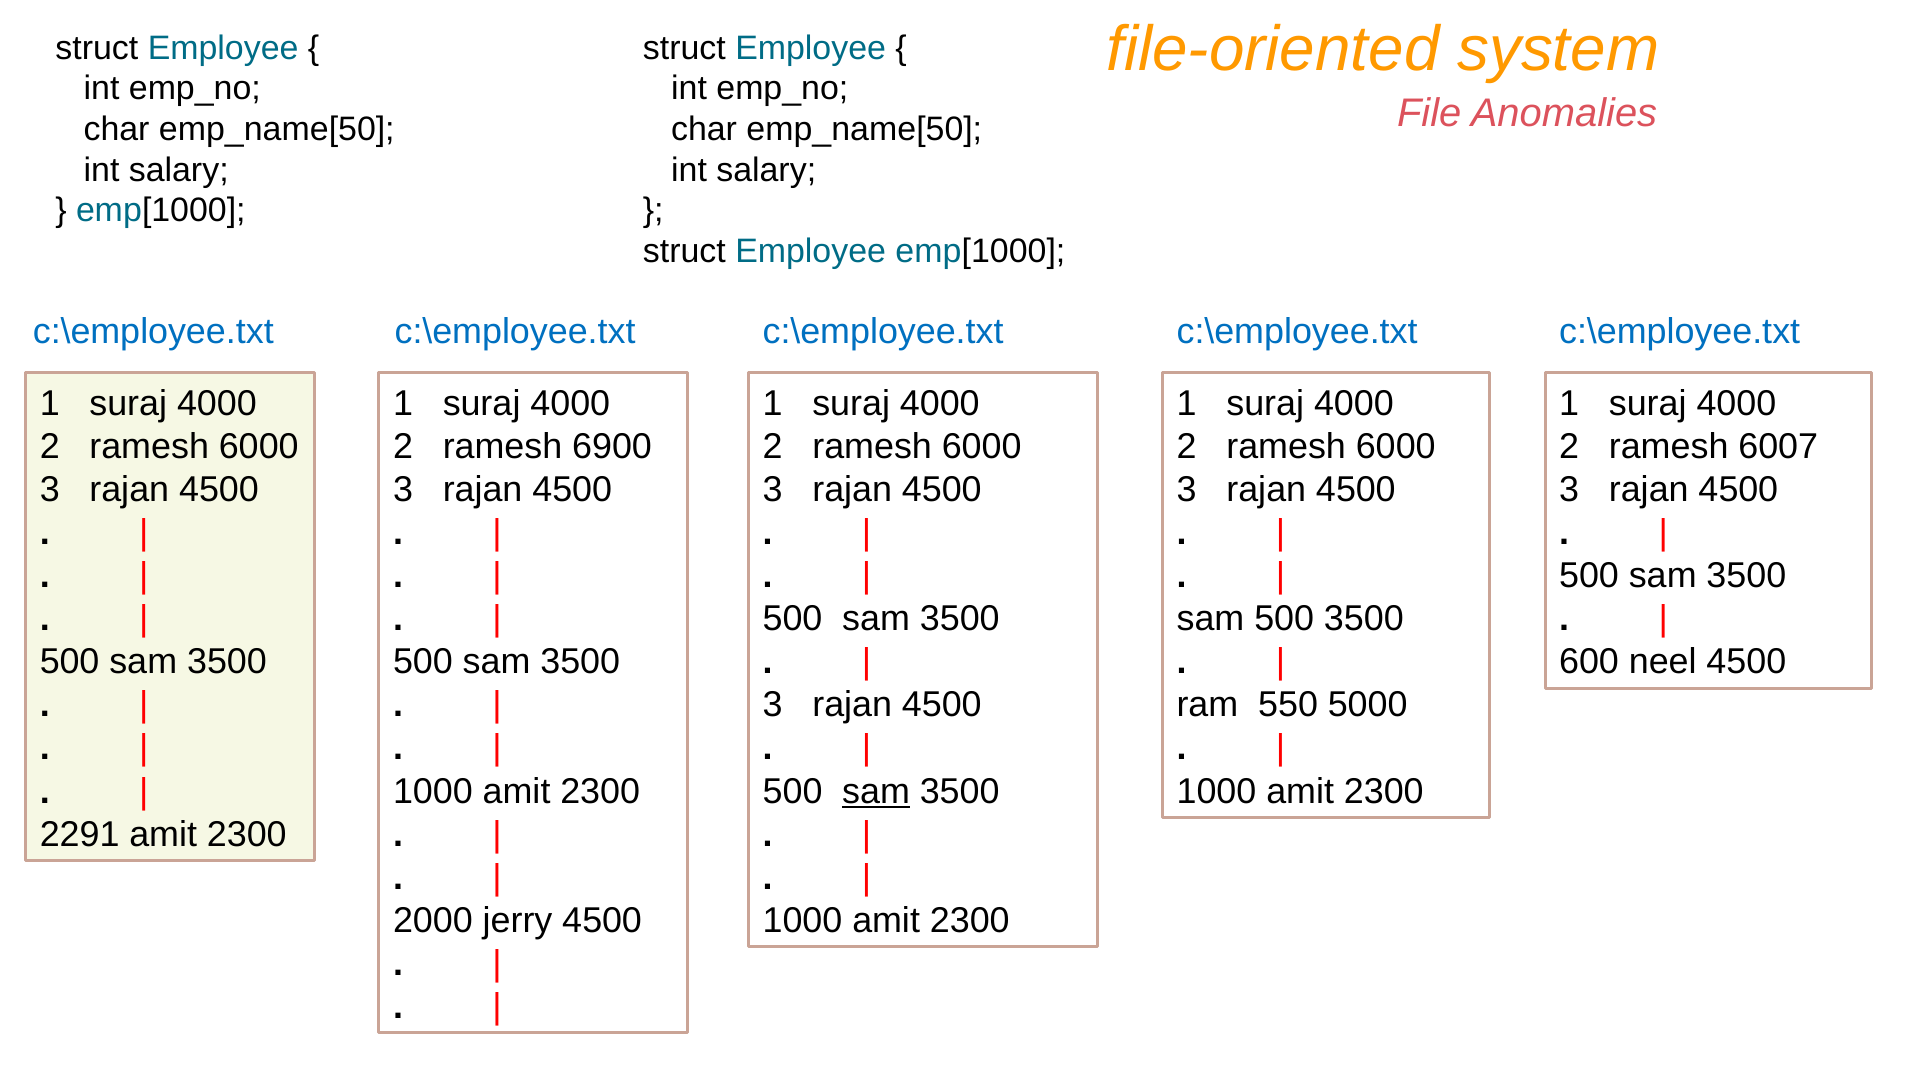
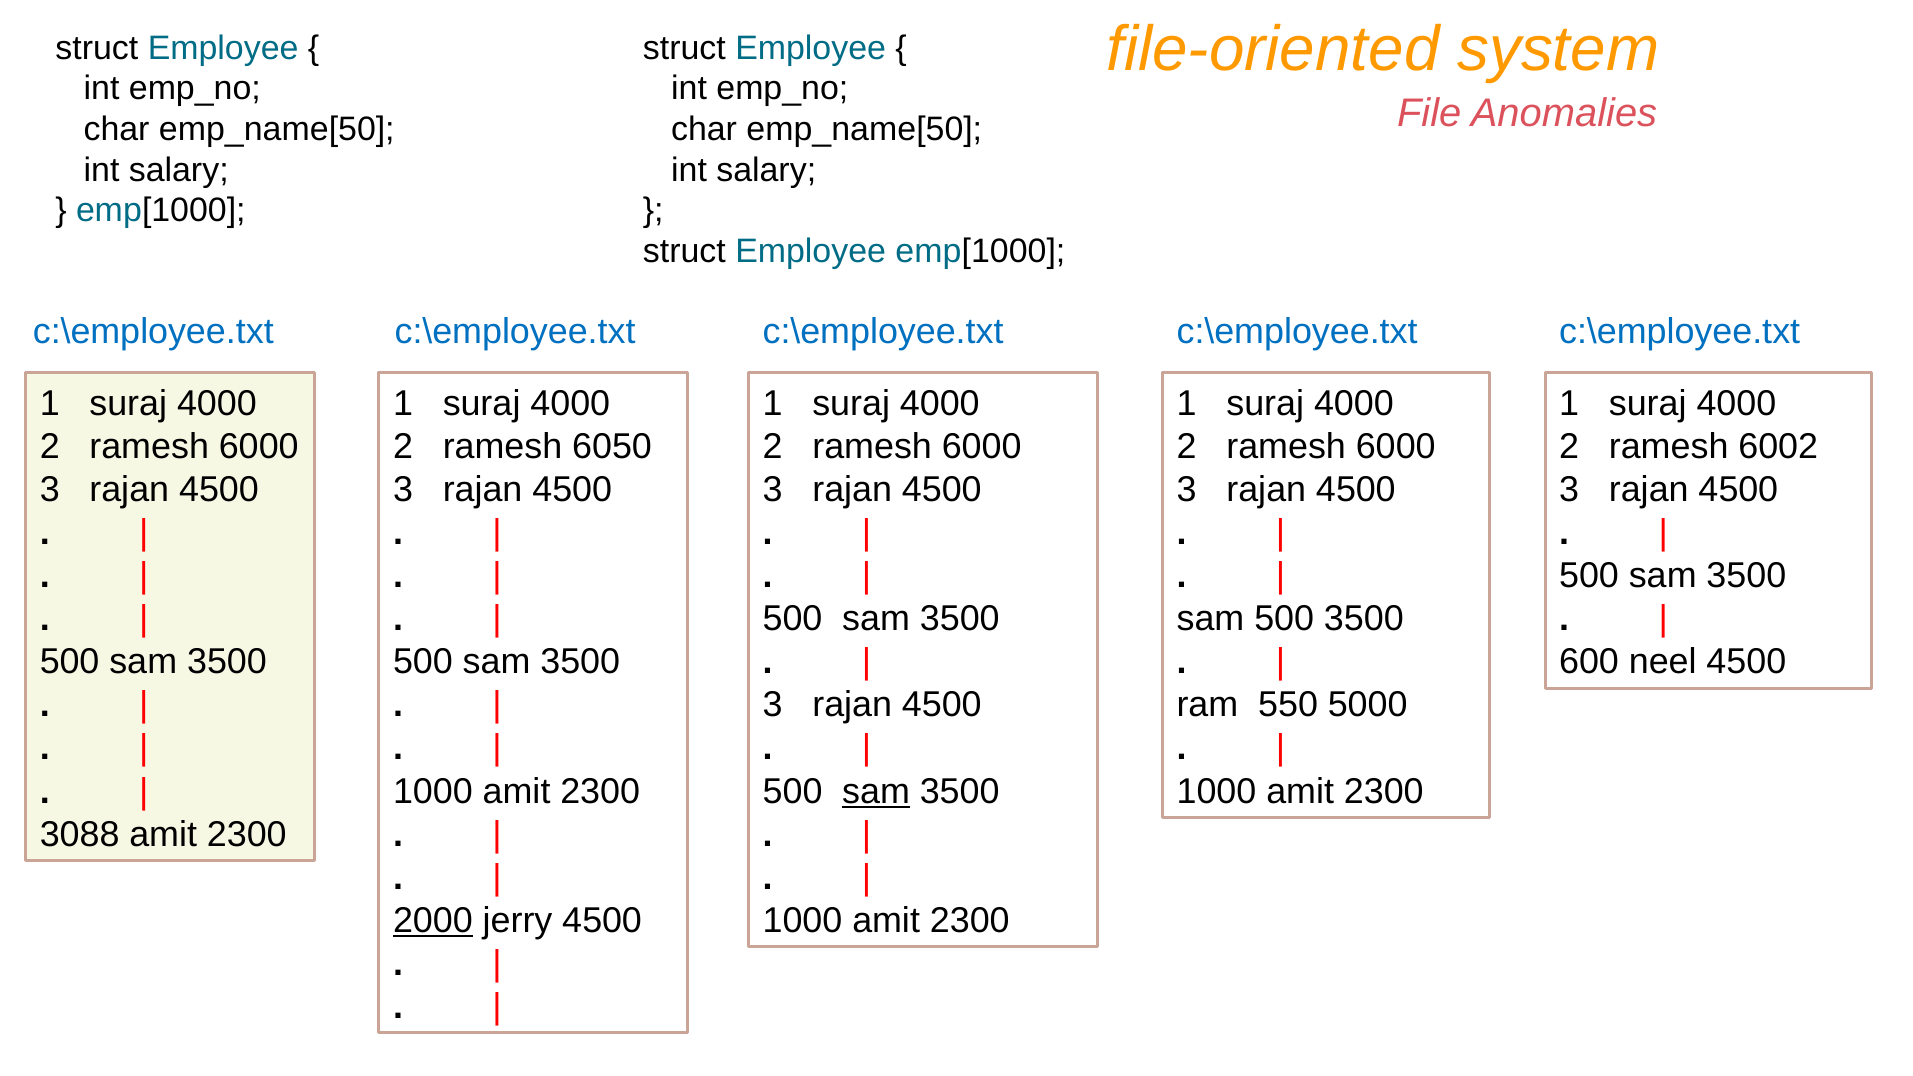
6900: 6900 -> 6050 (612, 447)
6007: 6007 -> 6002 (1778, 447)
2291: 2291 -> 3088 (80, 834)
2000 underline: none -> present (433, 920)
